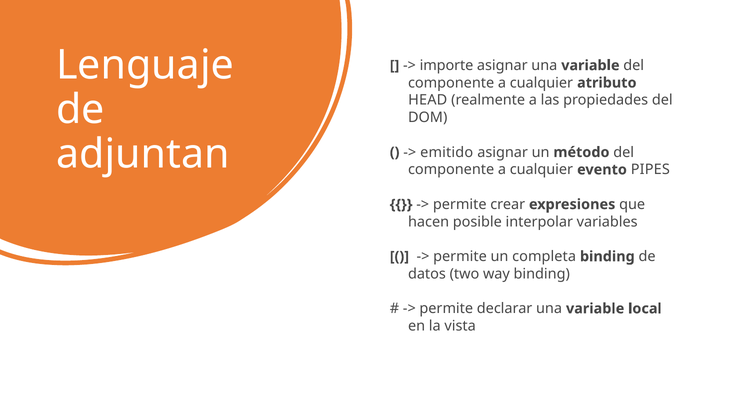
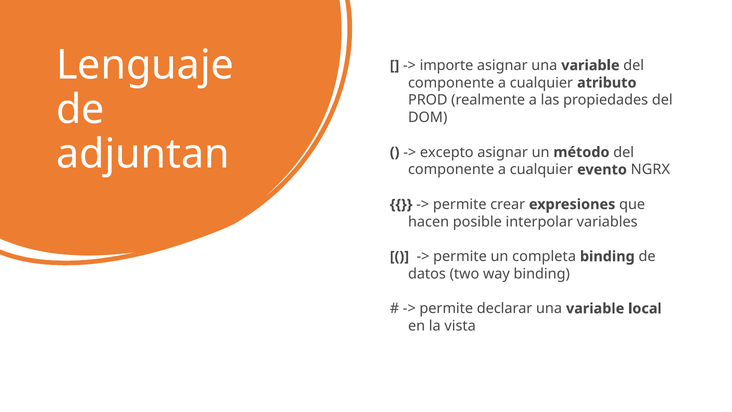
HEAD: HEAD -> PROD (428, 100)
emitido: emitido -> excepto (447, 152)
PIPES: PIPES -> NGRX (650, 170)
